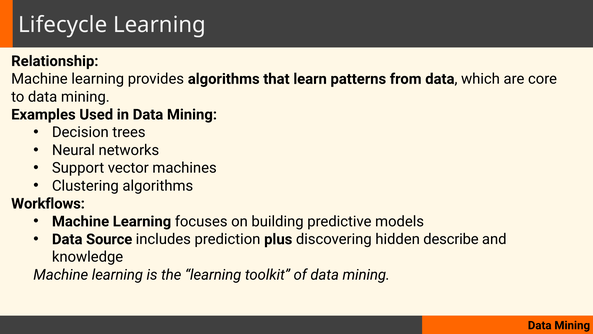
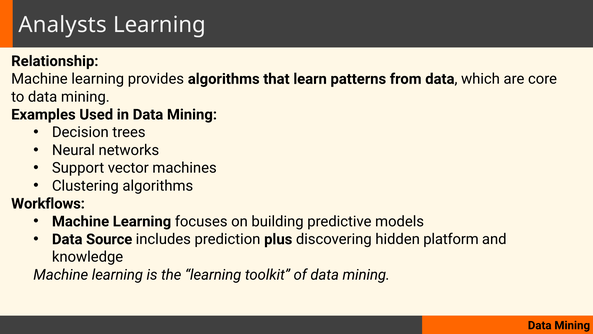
Lifecycle: Lifecycle -> Analysts (63, 25)
describe: describe -> platform (451, 239)
